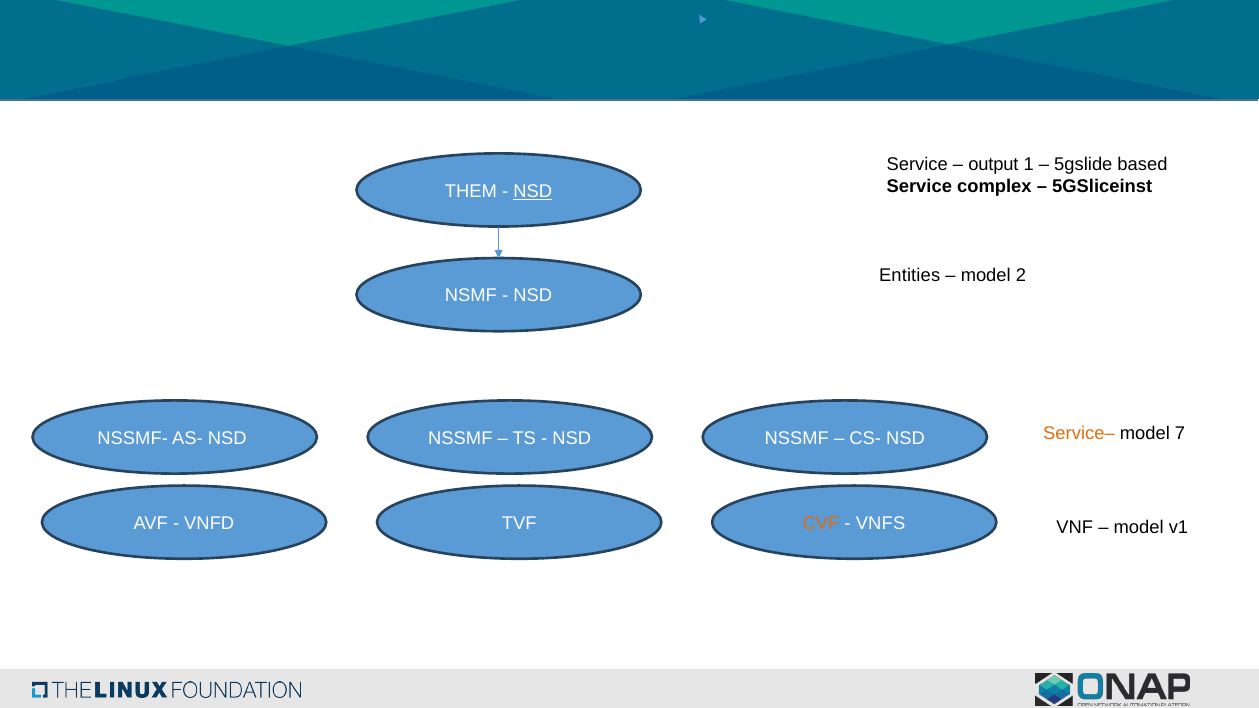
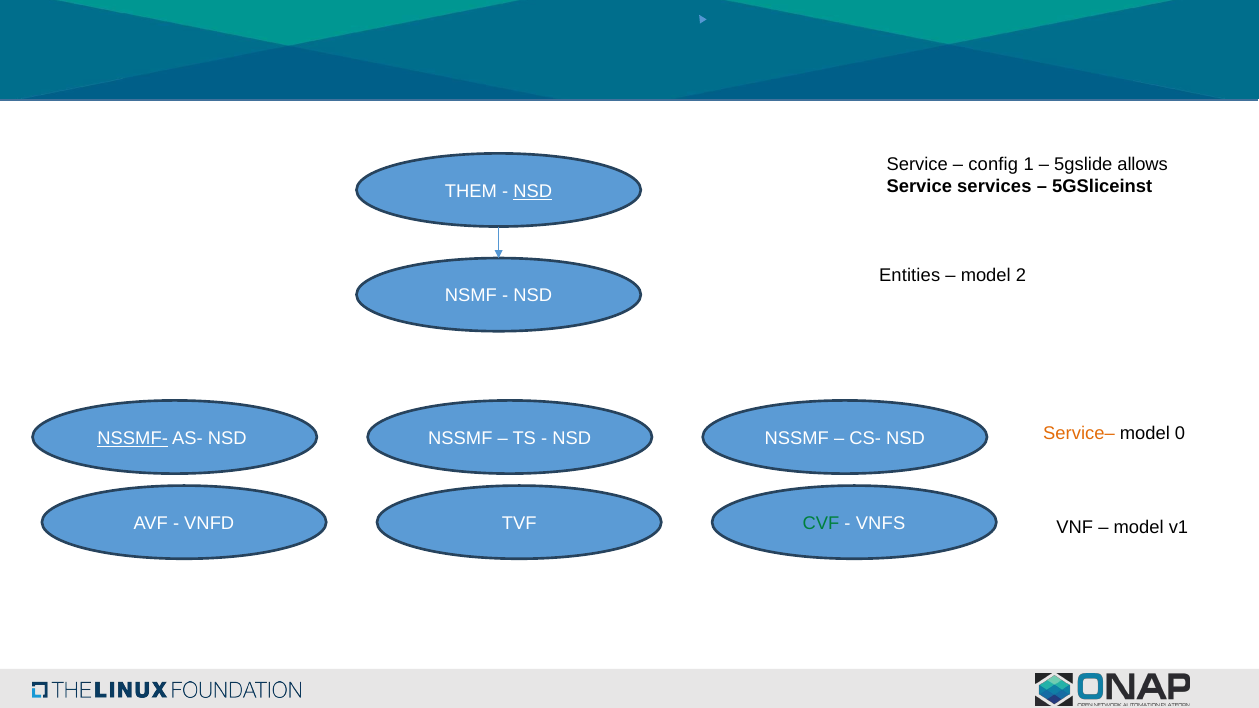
output: output -> config (993, 164)
based: based -> allows (1143, 164)
complex: complex -> services (994, 186)
7: 7 -> 0 (1180, 433)
NSSMF- underline: none -> present (133, 438)
CVF colour: orange -> green (821, 524)
